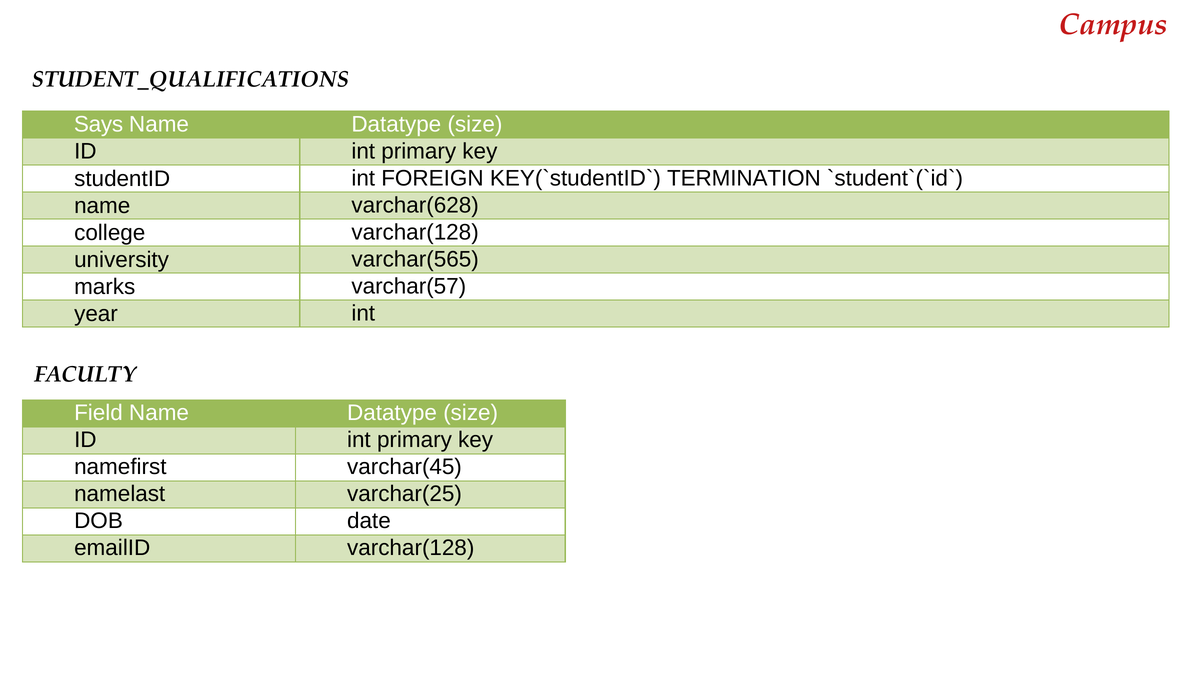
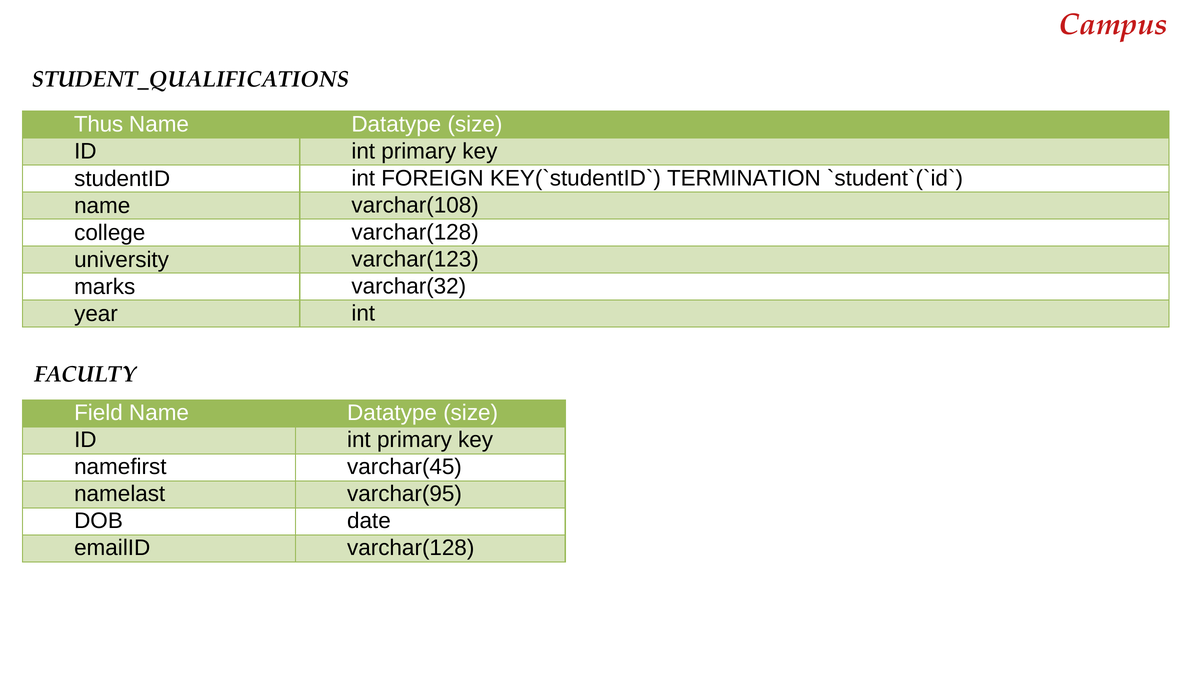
Says: Says -> Thus (99, 124)
varchar(628: varchar(628 -> varchar(108 (415, 205)
varchar(565: varchar(565 -> varchar(123 (415, 259)
varchar(57: varchar(57 -> varchar(32 (409, 286)
varchar(25: varchar(25 -> varchar(95 (404, 494)
